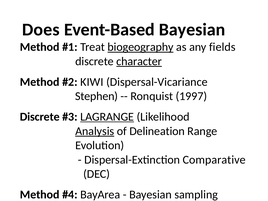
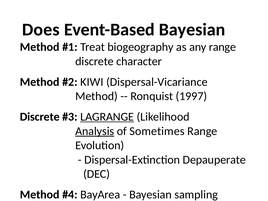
biogeography underline: present -> none (141, 47)
any fields: fields -> range (222, 47)
character underline: present -> none (139, 61)
Stephen: Stephen -> Method (97, 96)
Delineation: Delineation -> Sometimes (157, 131)
Comparative: Comparative -> Depauperate (214, 160)
